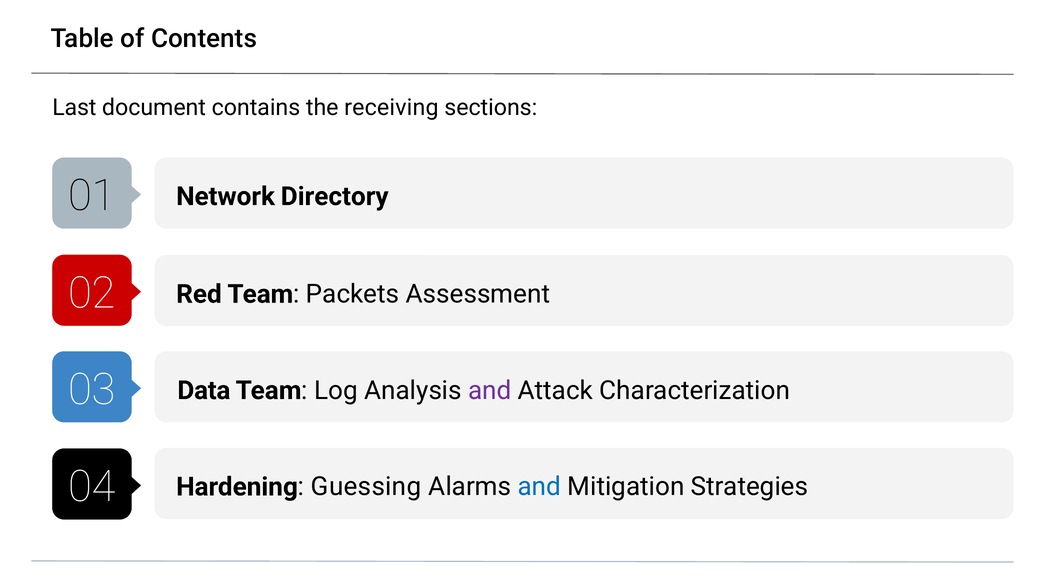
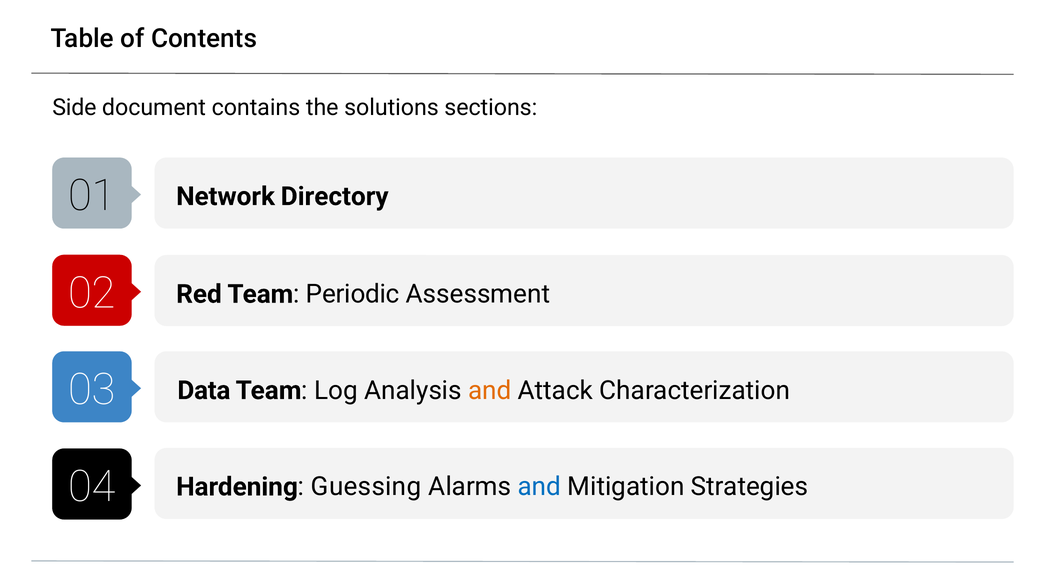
Last: Last -> Side (74, 107)
receiving: receiving -> solutions (391, 107)
Packets: Packets -> Periodic (353, 294)
and colour: purple -> orange (490, 390)
